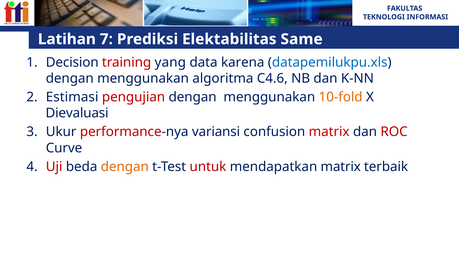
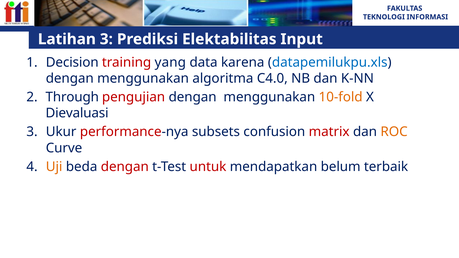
Latihan 7: 7 -> 3 (106, 39)
Same: Same -> Input (302, 39)
C4.6: C4.6 -> C4.0 (272, 78)
Estimasi: Estimasi -> Through (72, 97)
variansi: variansi -> subsets (216, 132)
ROC colour: red -> orange (394, 132)
Uji colour: red -> orange (54, 167)
dengan colour: orange -> red (125, 167)
mendapatkan matrix: matrix -> belum (341, 167)
